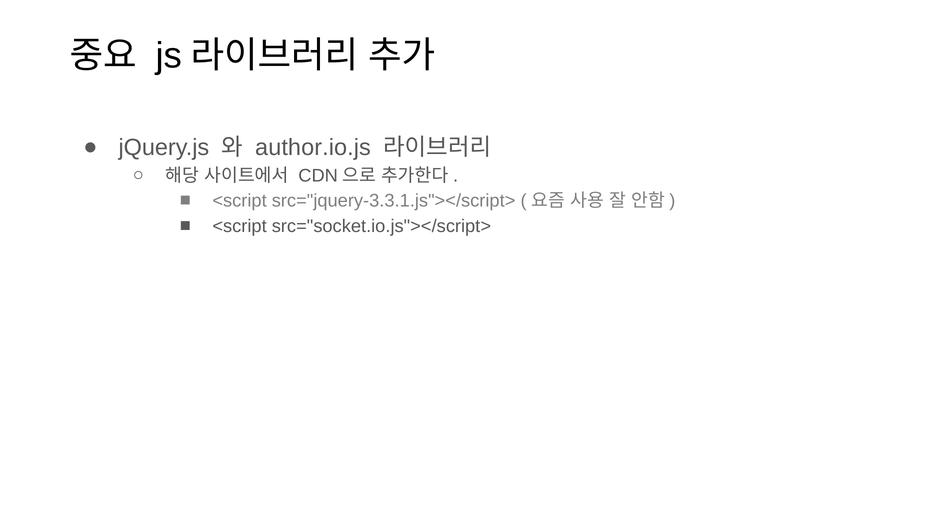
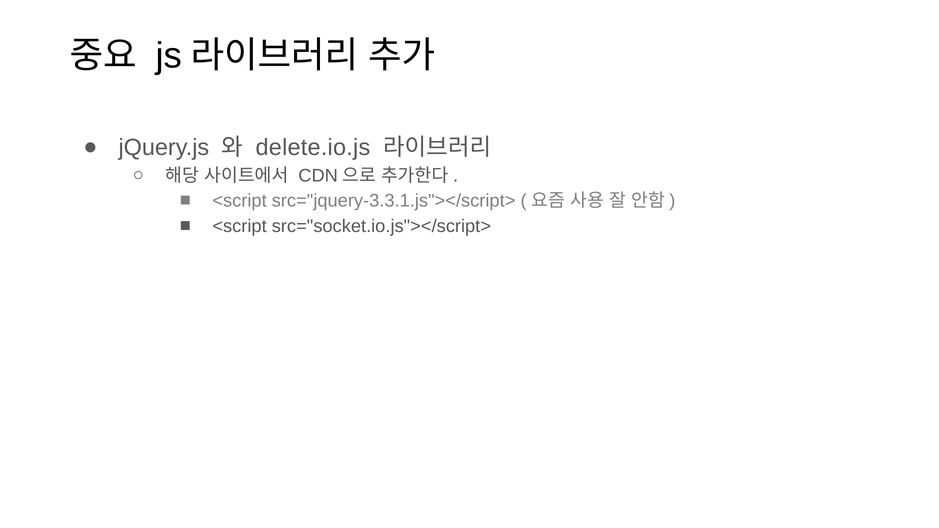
author.io.js: author.io.js -> delete.io.js (313, 148)
